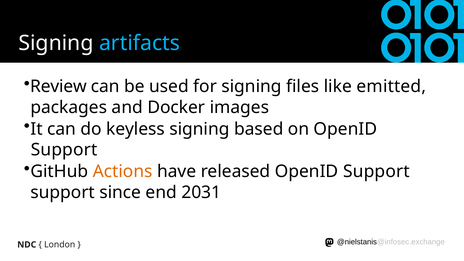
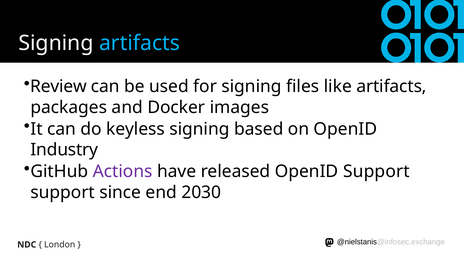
like emitted: emitted -> artifacts (391, 86)
Support: Support -> Industry (64, 150)
Actions colour: orange -> purple (123, 171)
2031: 2031 -> 2030 (201, 192)
